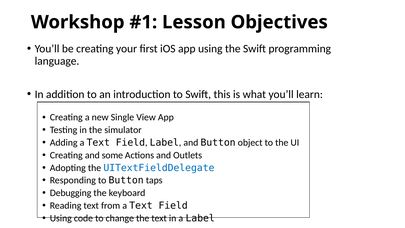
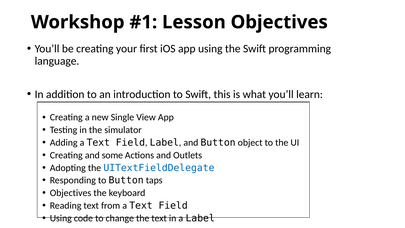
Debugging: Debugging -> Objectives (71, 193)
